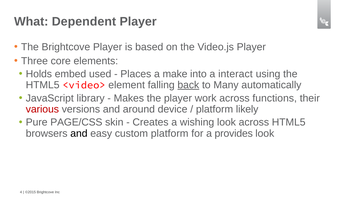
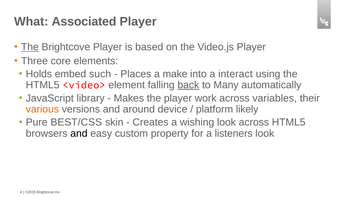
Dependent: Dependent -> Associated (84, 22)
The underline: none -> present (30, 47)
used: used -> such (100, 74)
functions: functions -> variables (275, 98)
various colour: red -> orange (42, 109)
PAGE/CSS: PAGE/CSS -> BEST/CSS (76, 123)
custom platform: platform -> property (170, 134)
provides: provides -> listeners (234, 134)
